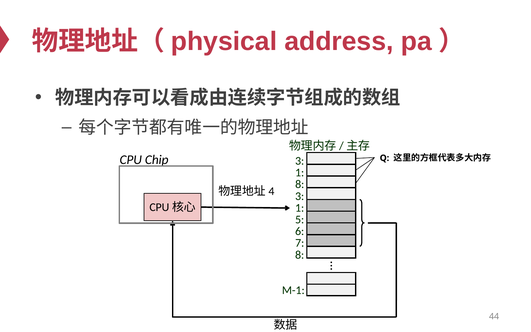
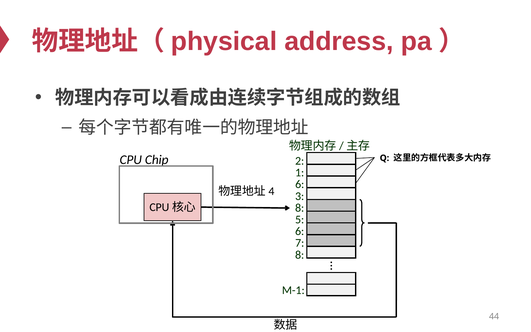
3: 3 -> 2 (300, 161)
8: 8 -> 6 (300, 184)
1: 1 -> 8 (300, 208)
